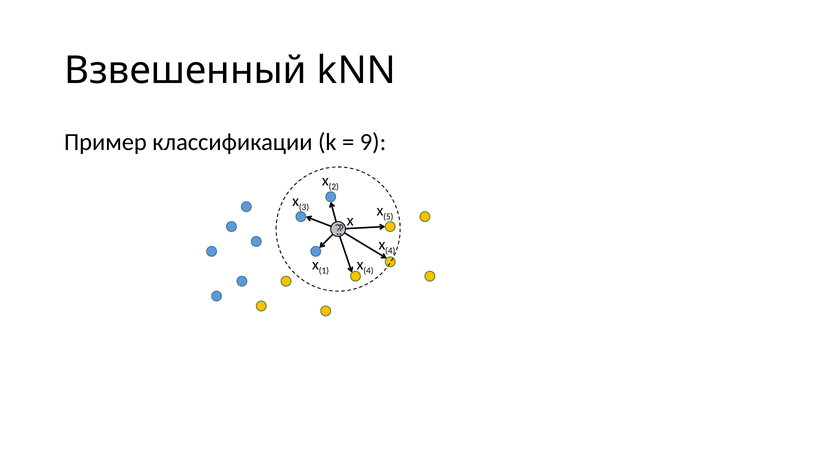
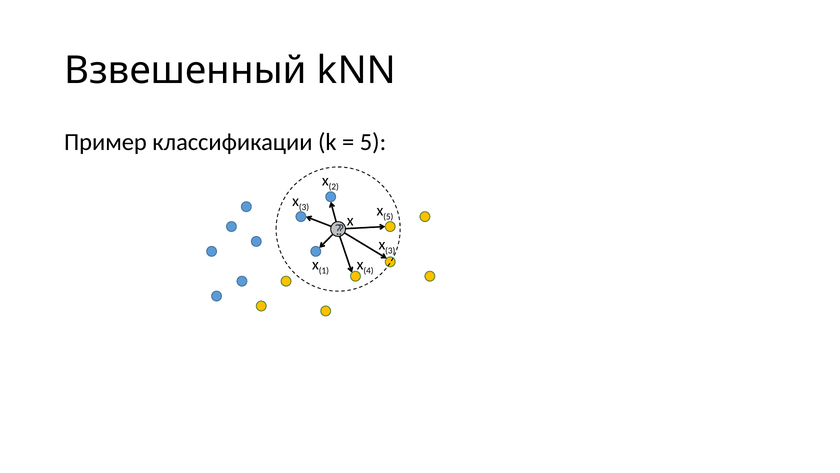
9: 9 -> 5 (373, 142)
4: 4 -> 3 (390, 250)
